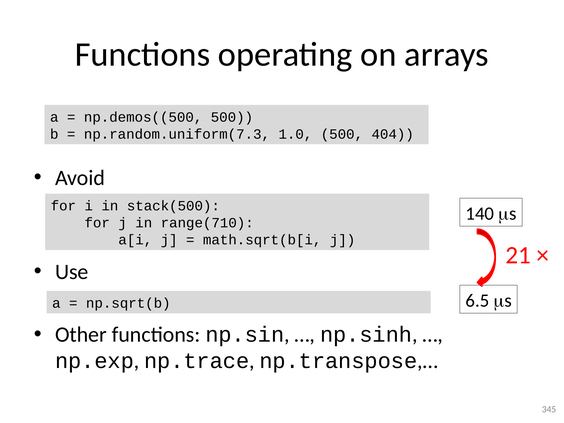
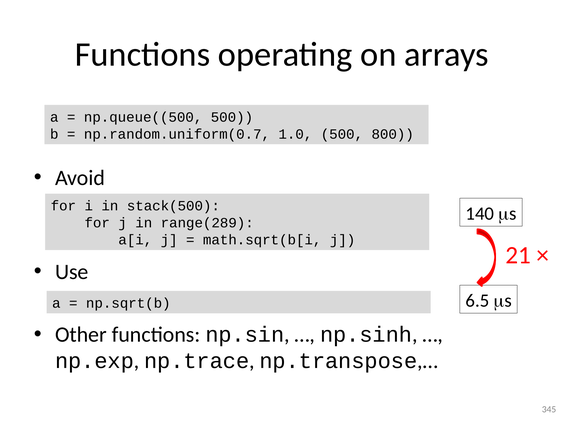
np.demos((500: np.demos((500 -> np.queue((500 (143, 117)
np.random.uniform(7.3: np.random.uniform(7.3 -> np.random.uniform(0.7 (177, 134)
404: 404 -> 800 (393, 134)
range(710: range(710 -> range(289 (207, 223)
